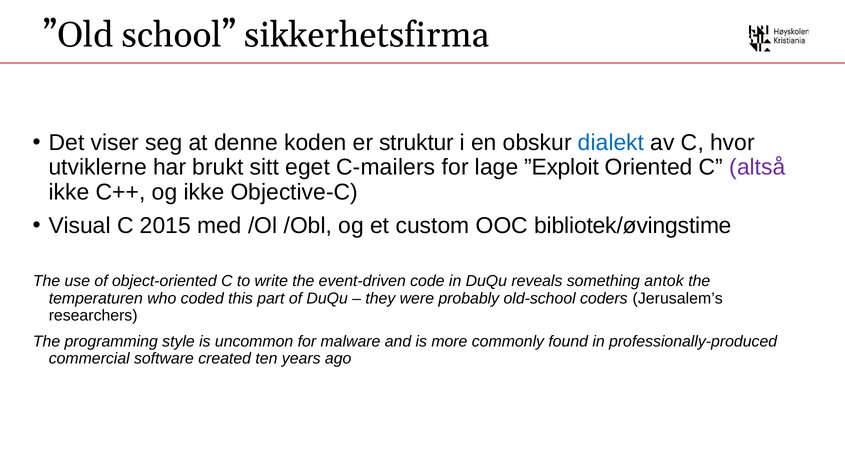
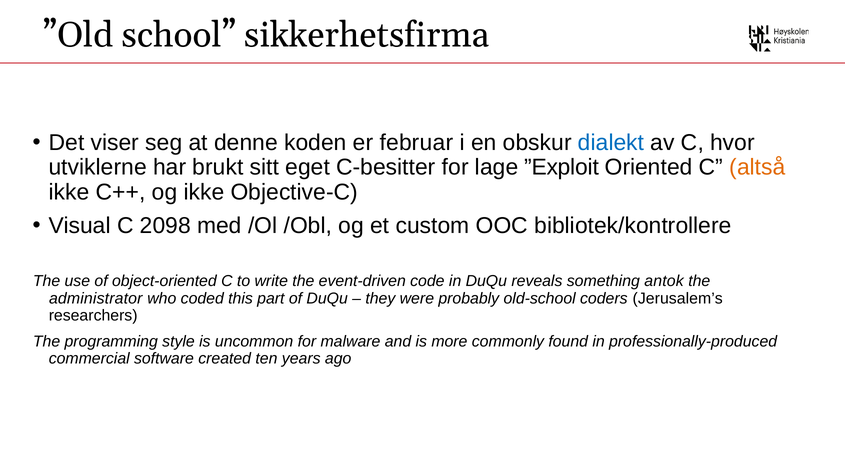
struktur: struktur -> februar (416, 143)
C-mailers: C-mailers -> C-besitter (386, 168)
altså colour: purple -> orange (757, 168)
2015: 2015 -> 2098 (165, 226)
bibliotek/øvingstime: bibliotek/øvingstime -> bibliotek/kontrollere (633, 226)
temperaturen: temperaturen -> administrator (96, 298)
